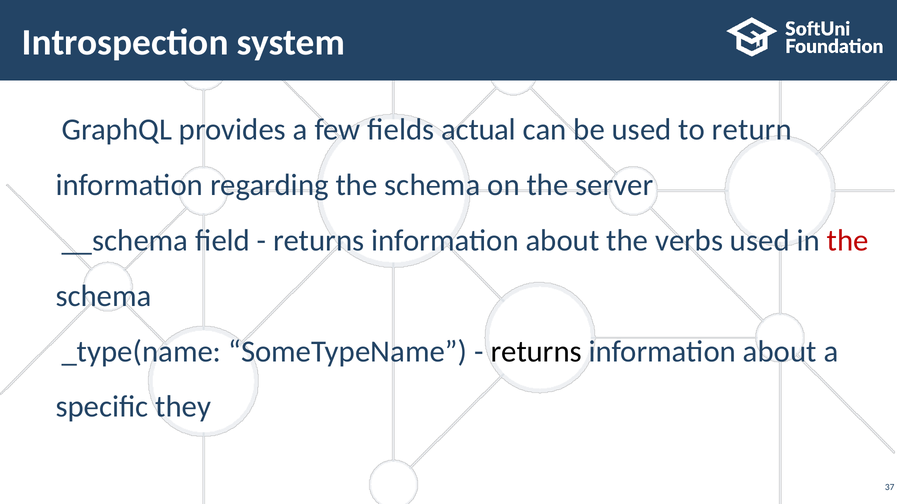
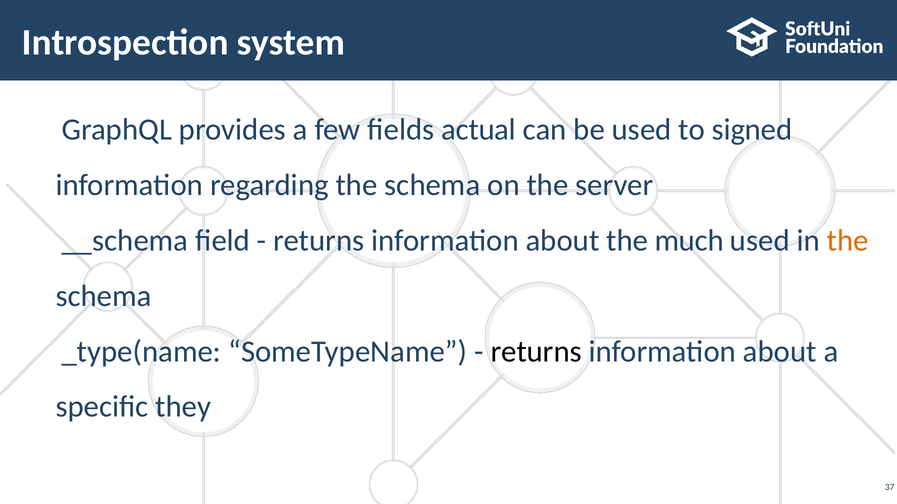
return: return -> signed (752, 130)
verbs: verbs -> much (689, 241)
the colour: red -> orange (848, 241)
